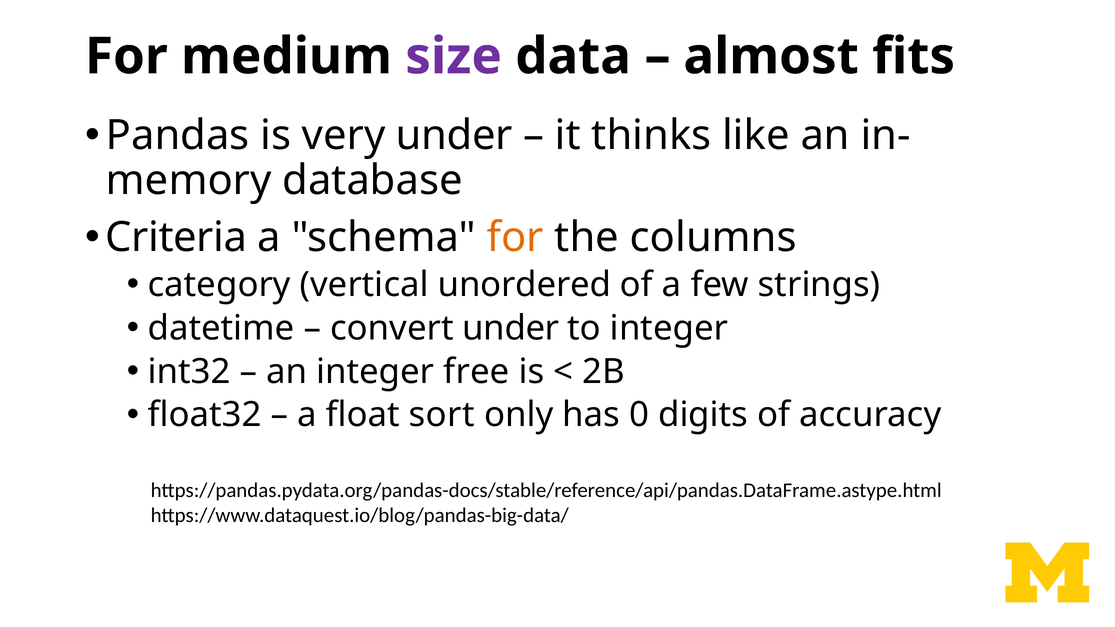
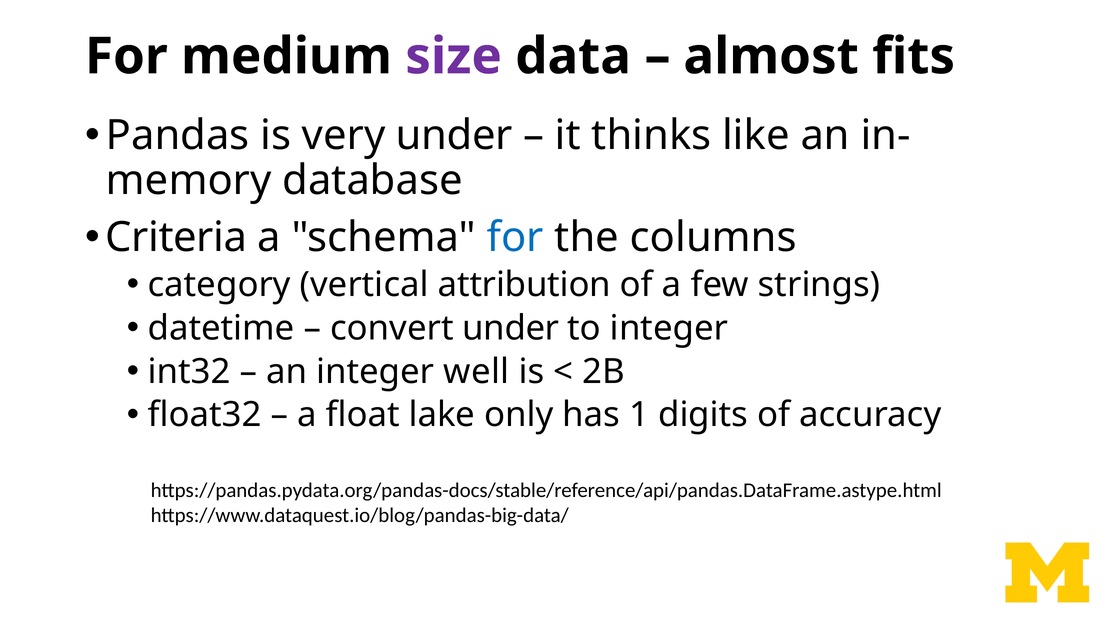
for colour: orange -> blue (515, 238)
unordered: unordered -> attribution (524, 285)
free: free -> well (476, 372)
sort: sort -> lake (442, 415)
0: 0 -> 1 (639, 415)
